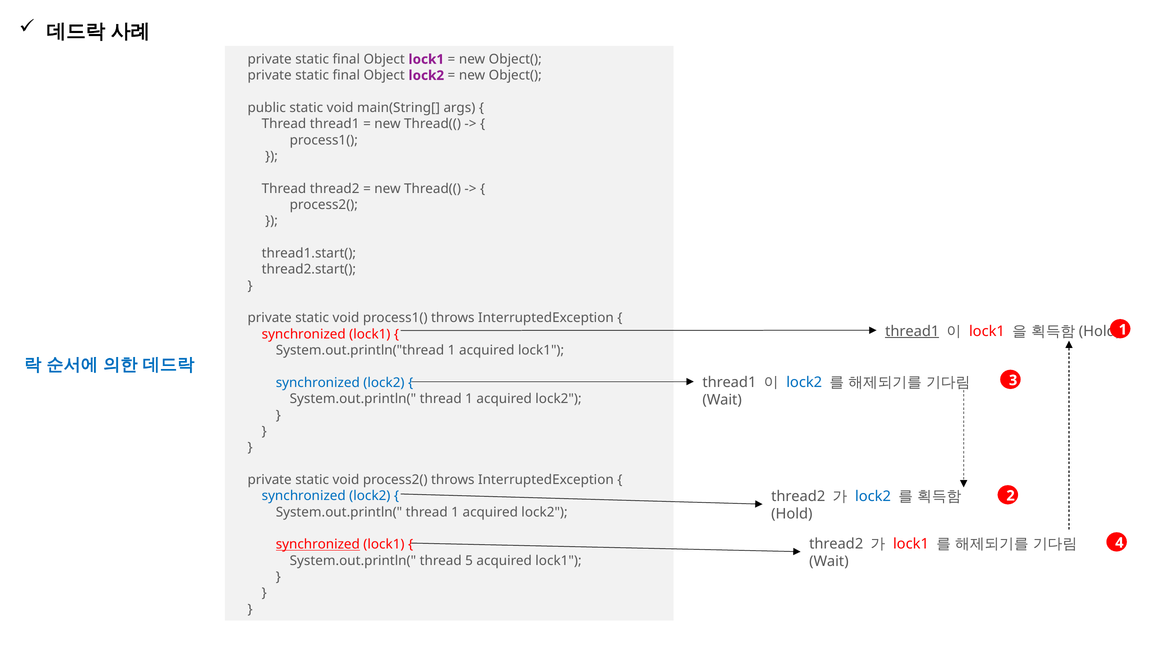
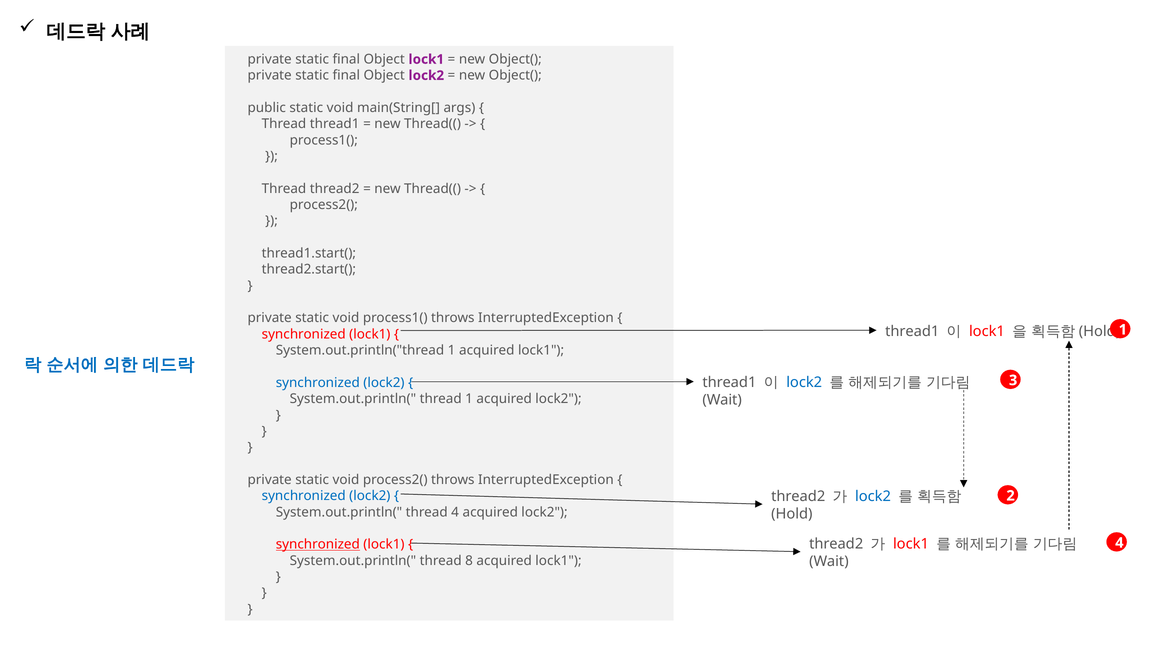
thread1 underline: present -> none (912, 332)
1: 1 -> 4 (455, 512)
5: 5 -> 8 (469, 561)
